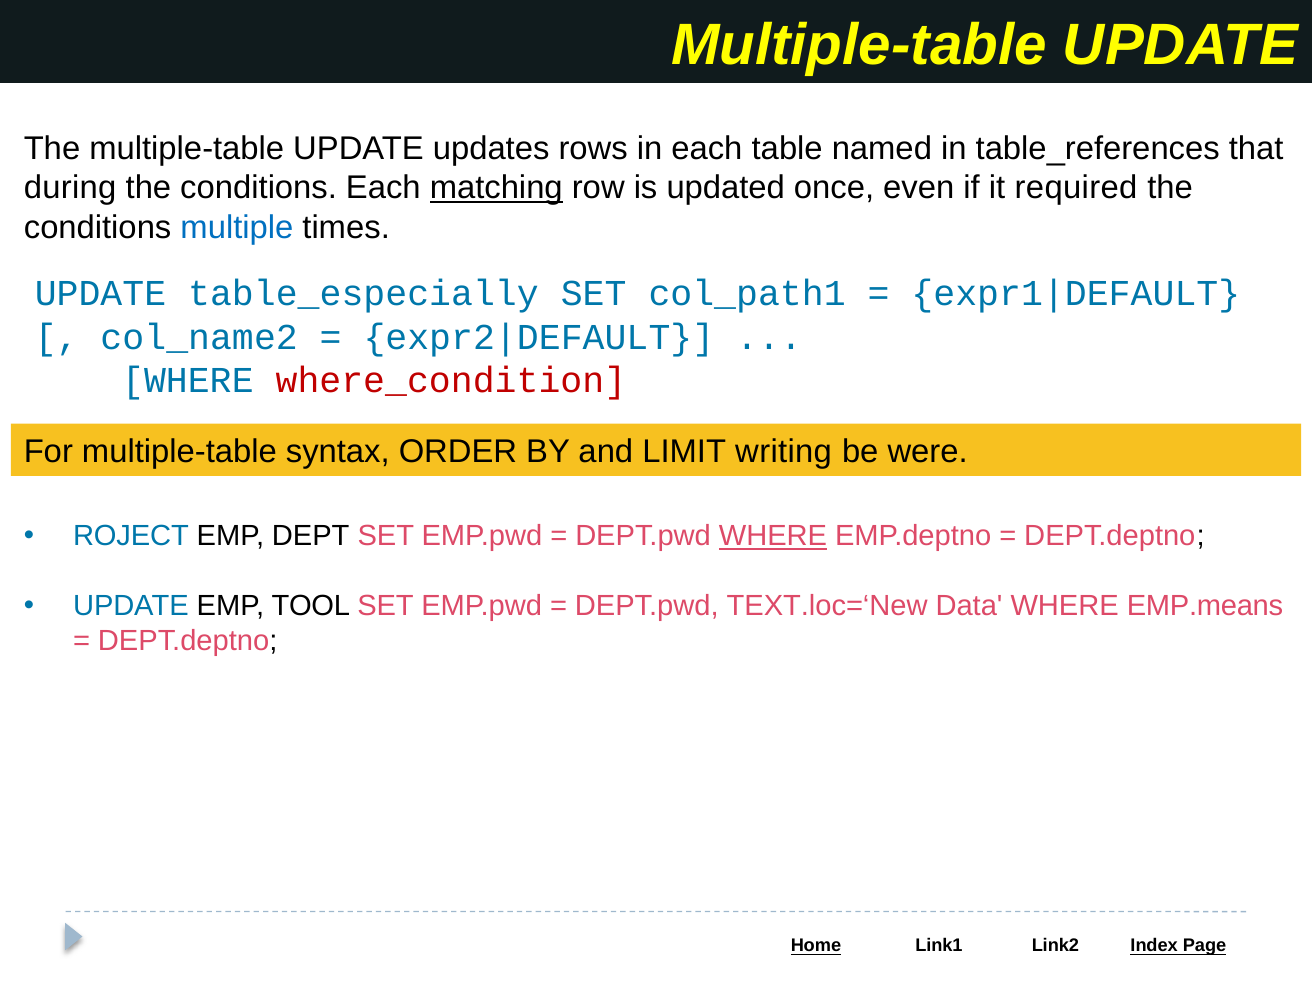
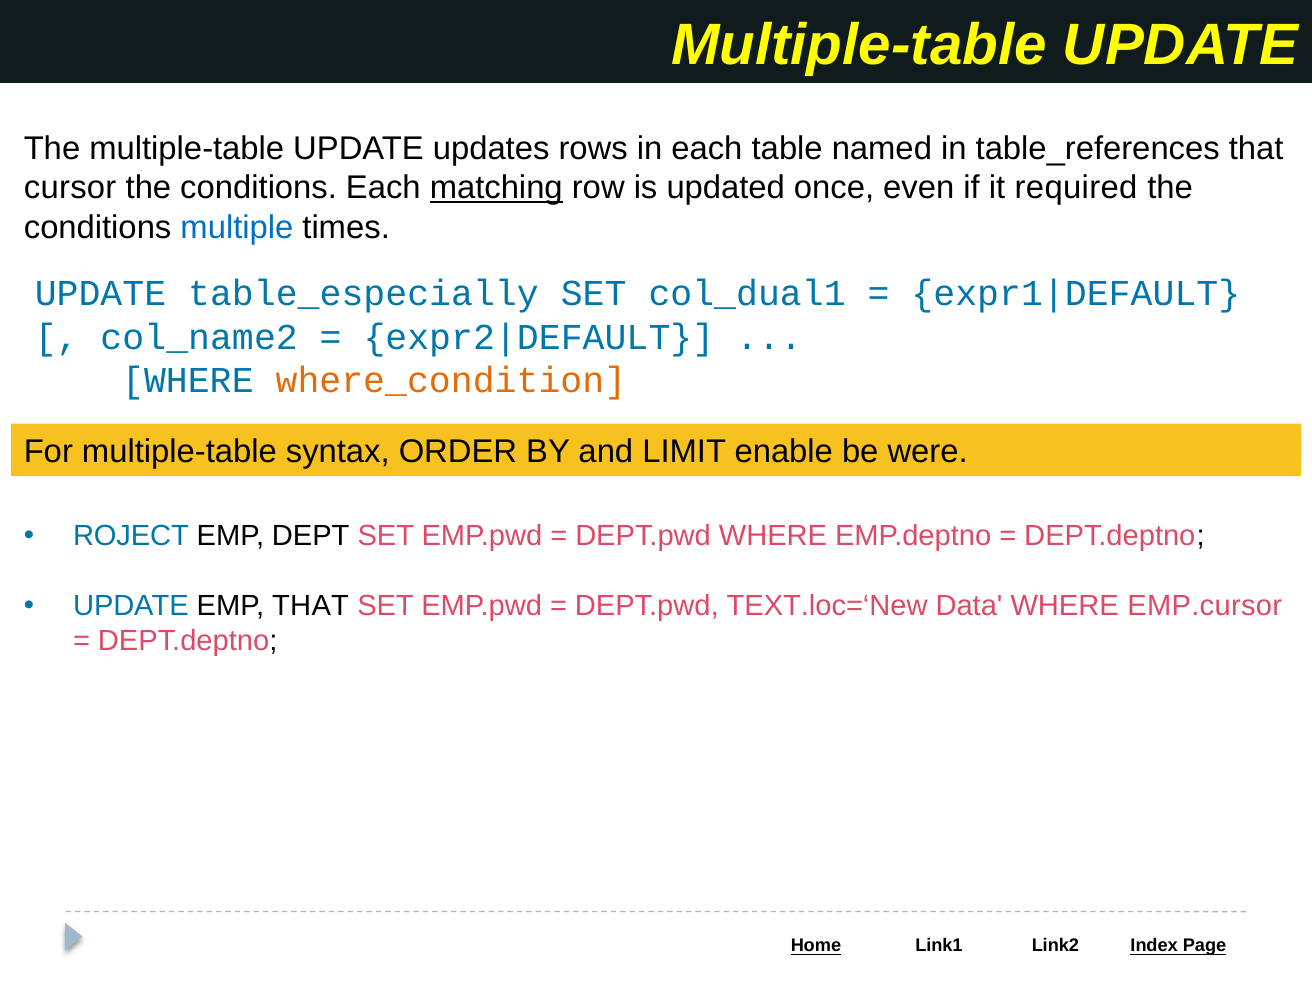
during: during -> cursor (70, 188)
col_path1: col_path1 -> col_dual1 (747, 293)
where_condition colour: red -> orange (451, 381)
writing: writing -> enable (784, 452)
WHERE underline: present -> none (773, 536)
EMP TOOL: TOOL -> THAT (311, 606)
EMP.means: EMP.means -> EMP.cursor (1205, 606)
